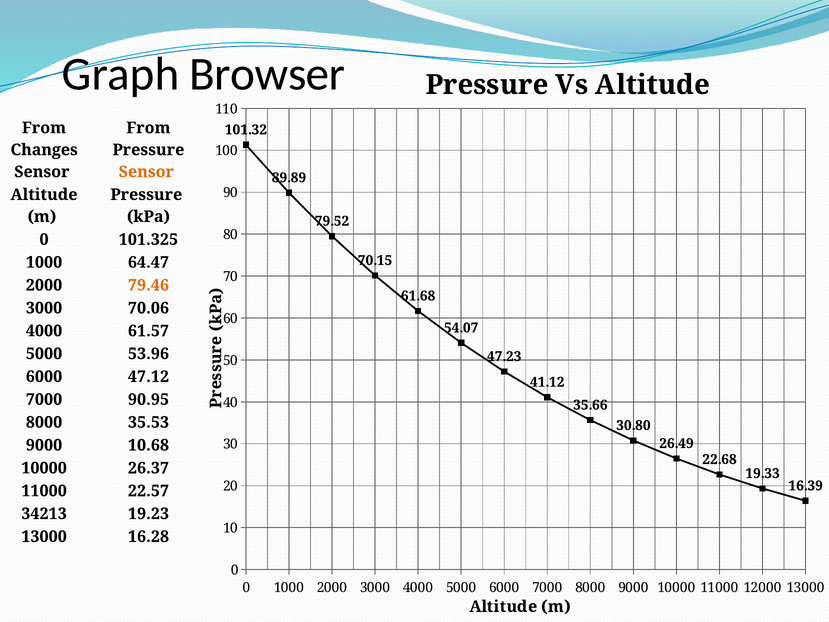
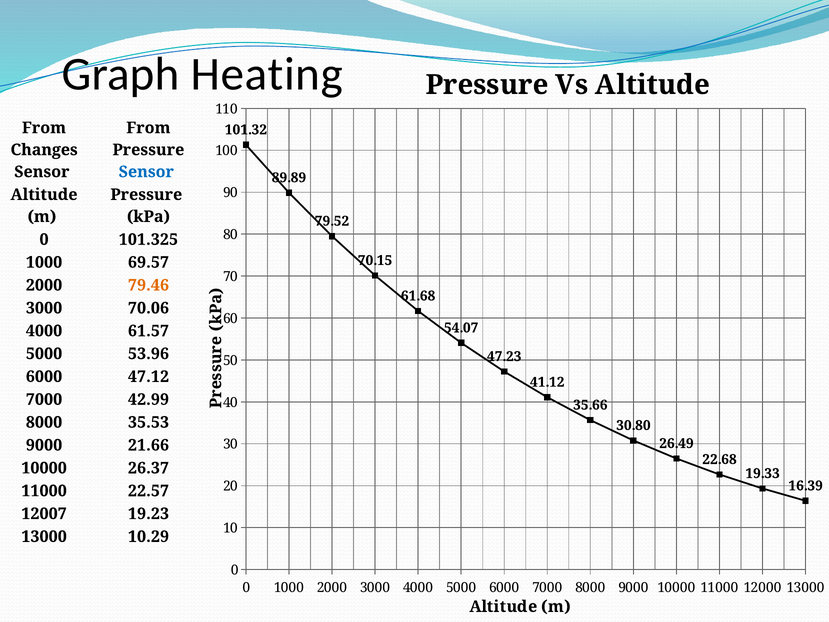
Browser: Browser -> Heating (267, 74)
Sensor colour: orange -> blue (146, 172)
64.47: 64.47 -> 69.57 (148, 262)
90.95: 90.95 -> 42.99 (148, 399)
10.68: 10.68 -> 21.66 (148, 445)
34213: 34213 -> 12007 (44, 514)
16.28: 16.28 -> 10.29 (148, 536)
